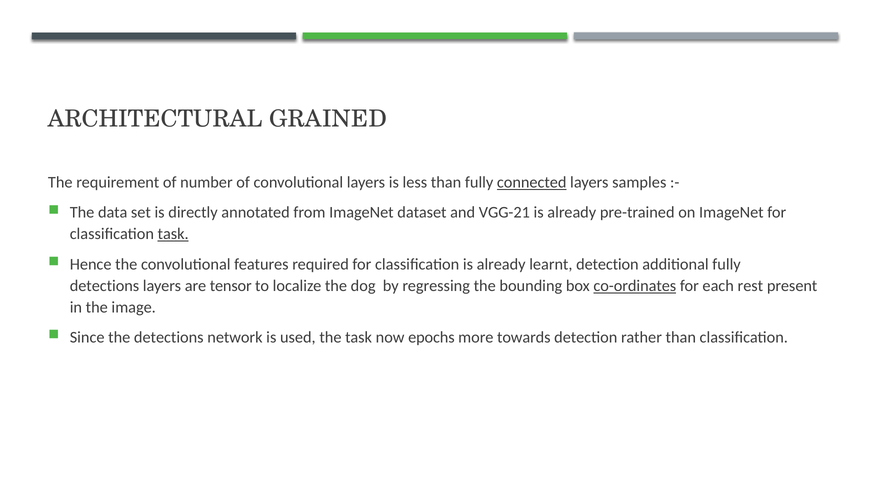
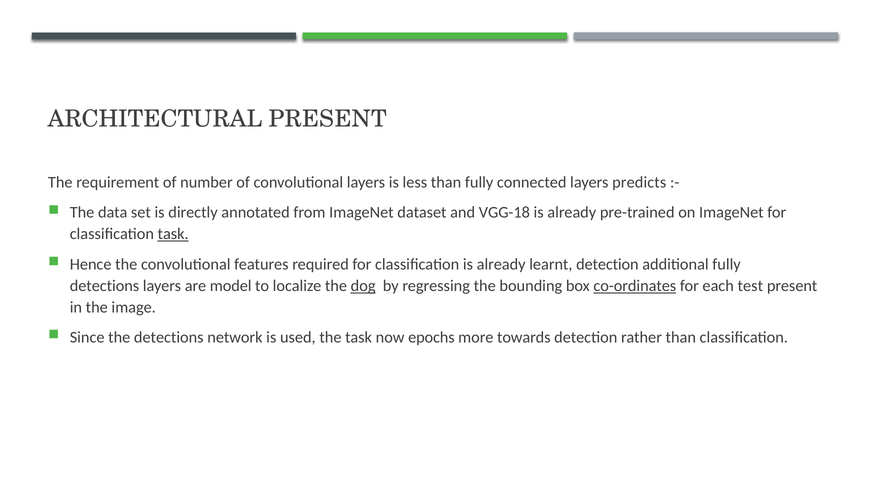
ARCHITECTURAL GRAINED: GRAINED -> PRESENT (328, 119)
connected underline: present -> none (532, 183)
samples: samples -> predicts (639, 183)
VGG-21: VGG-21 -> VGG-18 (504, 213)
tensor: tensor -> model (231, 286)
dog underline: none -> present (363, 286)
rest: rest -> test (750, 286)
